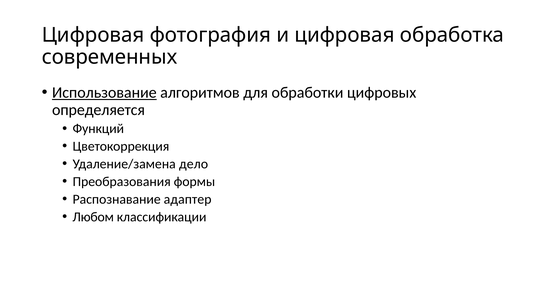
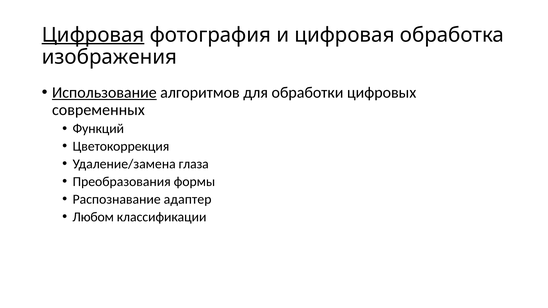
Цифровая underline: none -> present (93, 35)
современных: современных -> изображения (109, 57)
определяется: определяется -> современных (98, 110)
дело: дело -> глаза (194, 164)
